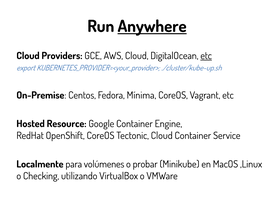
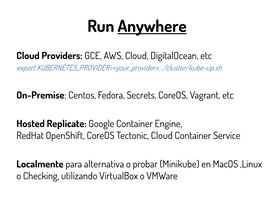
etc underline: present -> none (206, 56)
Mínima: Mínima -> Secrets (142, 96)
Resource: Resource -> Replicate (67, 124)
volúmenes: volúmenes -> alternativa (104, 165)
